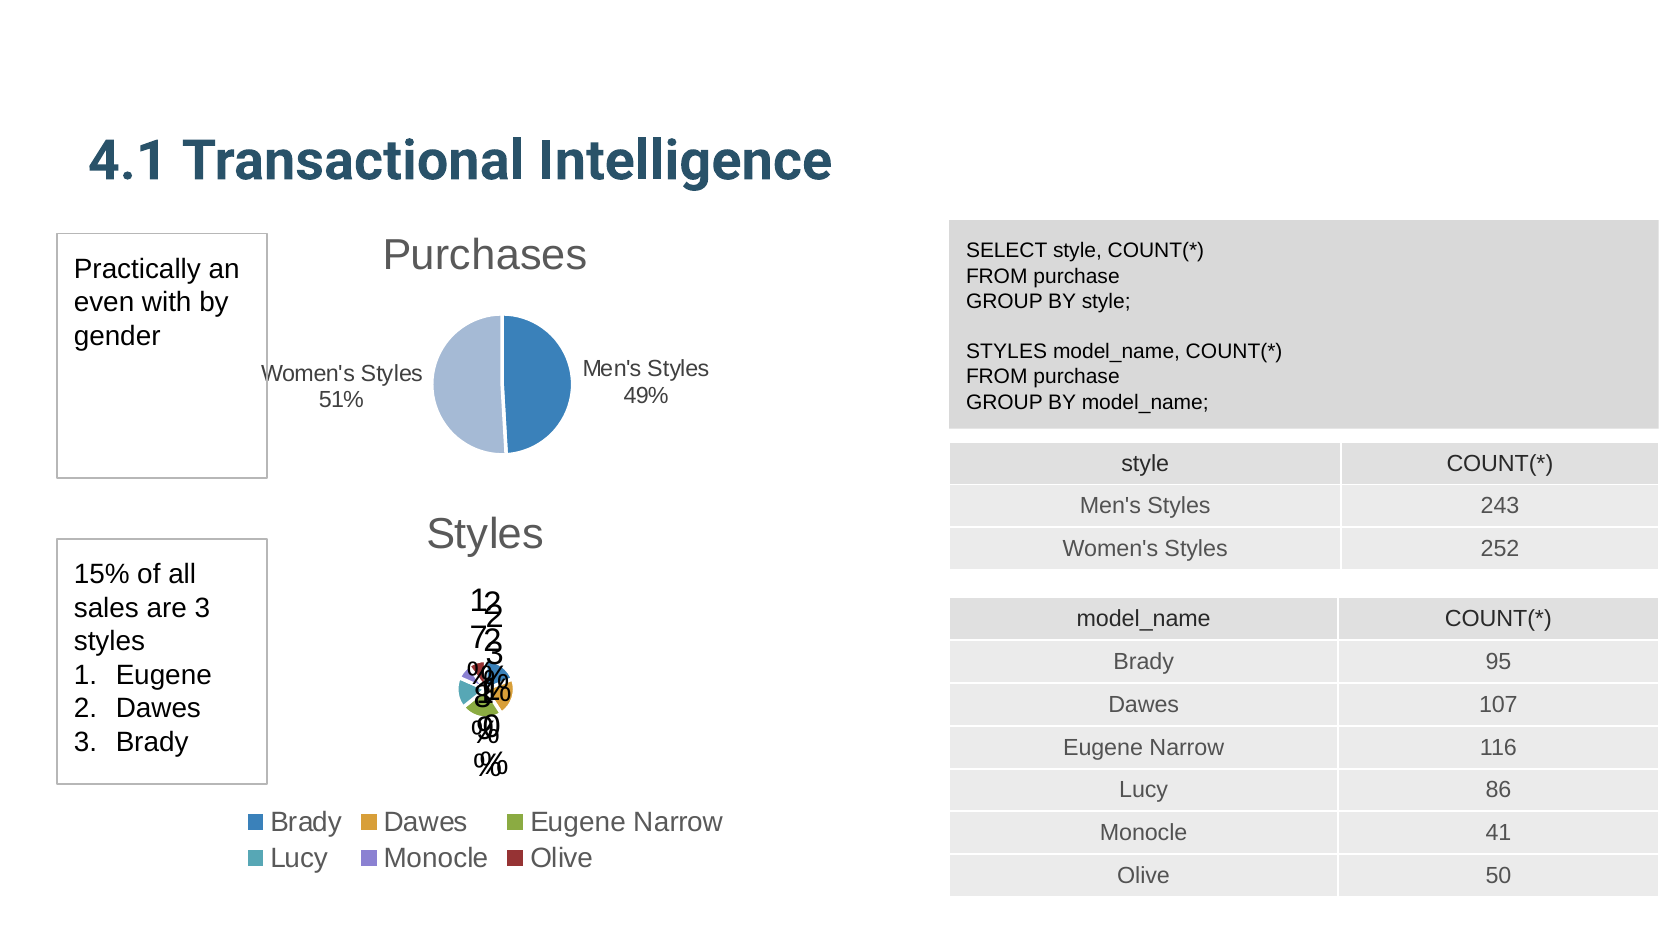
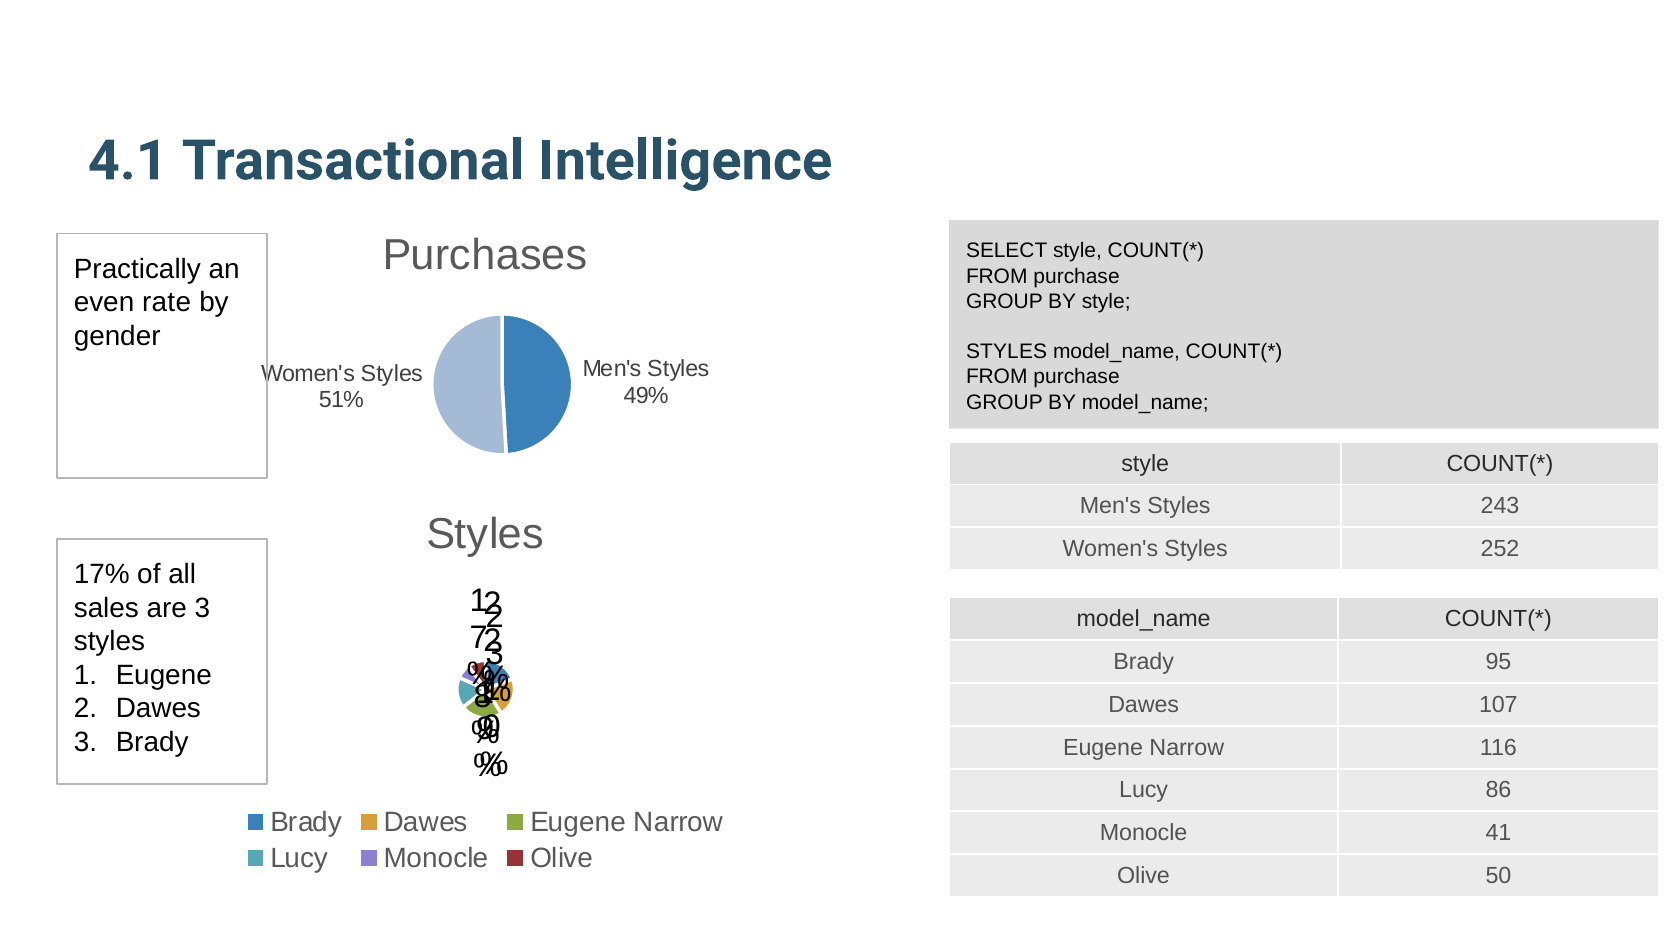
with: with -> rate (167, 302)
15%: 15% -> 17% (102, 574)
